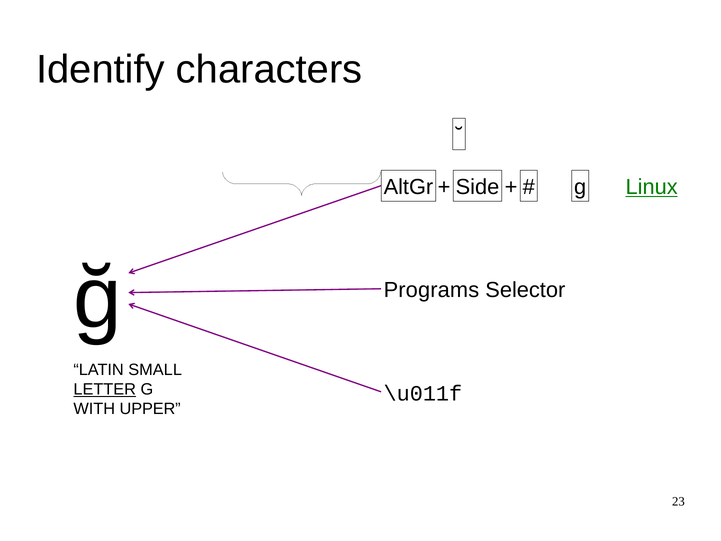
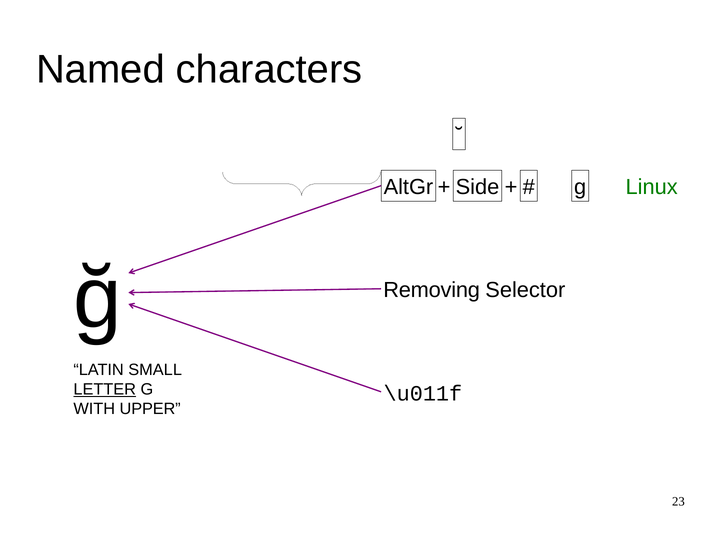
Identify: Identify -> Named (100, 69)
Linux underline: present -> none (652, 187)
Programs: Programs -> Removing (432, 290)
